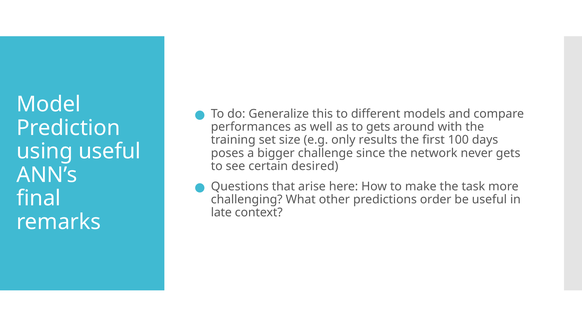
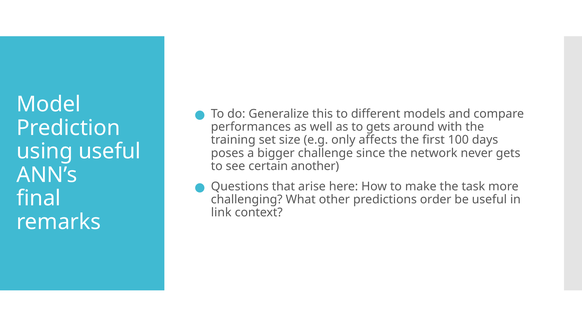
results: results -> affects (378, 140)
desired: desired -> another (315, 166)
late: late -> link (221, 213)
